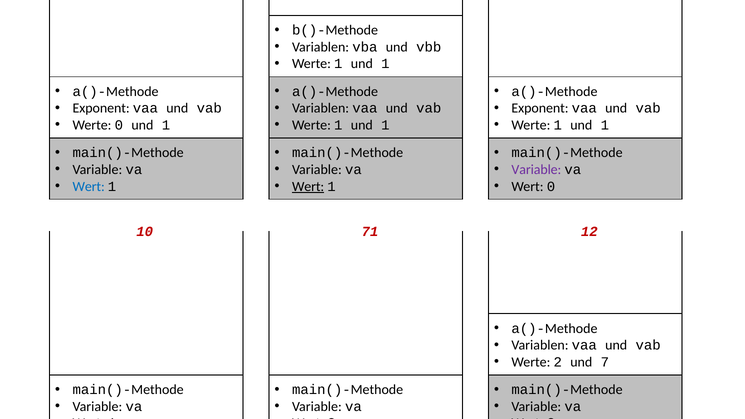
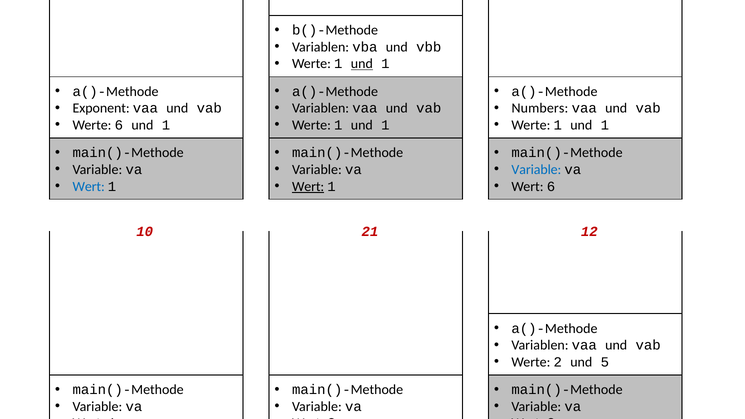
und underline: none -> present (362, 64)
Exponent: Exponent -> Numbers (540, 108)
Werte 0: 0 -> 6 (119, 125)
Variable colour: purple -> blue (536, 170)
0: 0 -> 6 (551, 186)
71: 71 -> 21 (370, 232)
und 7: 7 -> 5 (605, 362)
